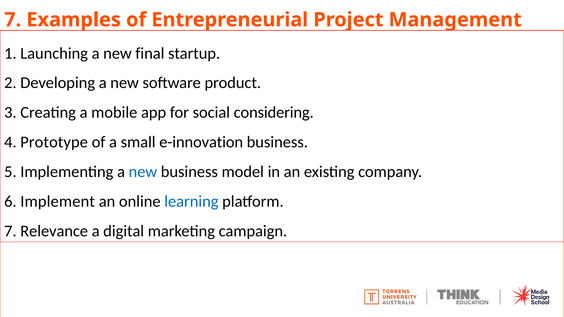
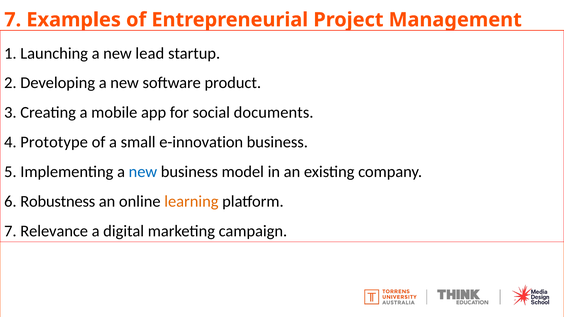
final: final -> lead (150, 53)
considering: considering -> documents (274, 113)
Implement: Implement -> Robustness (58, 201)
learning colour: blue -> orange (191, 201)
